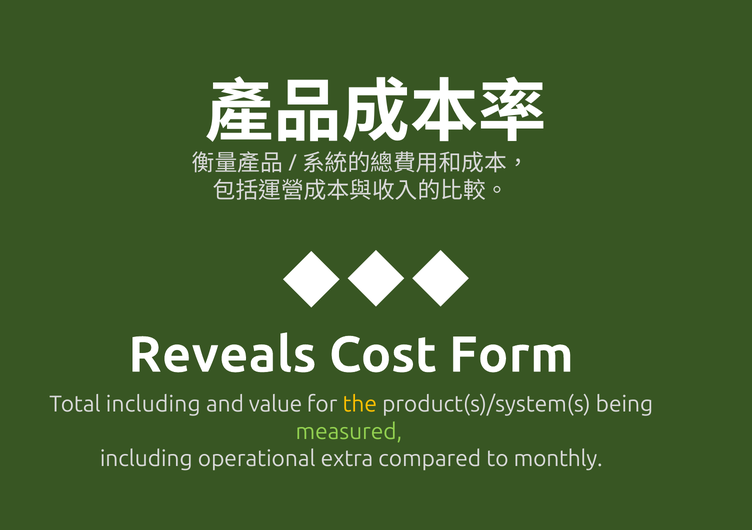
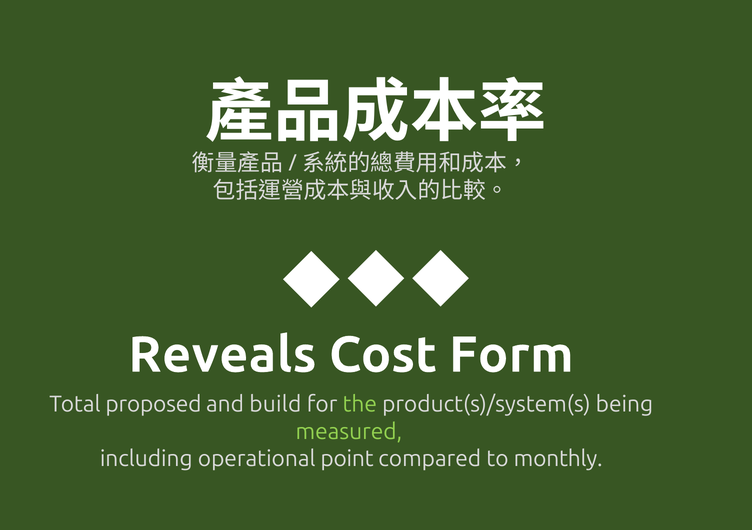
Total including: including -> proposed (153, 404)
value: value -> build (275, 404)
the colour: yellow -> light green (360, 404)
extra: extra -> point (347, 459)
